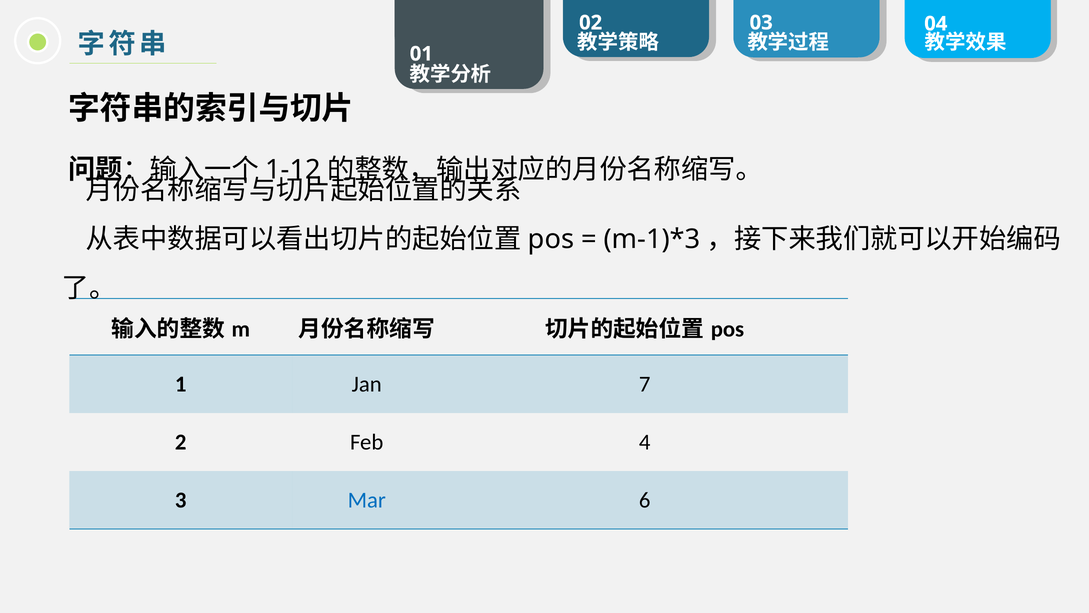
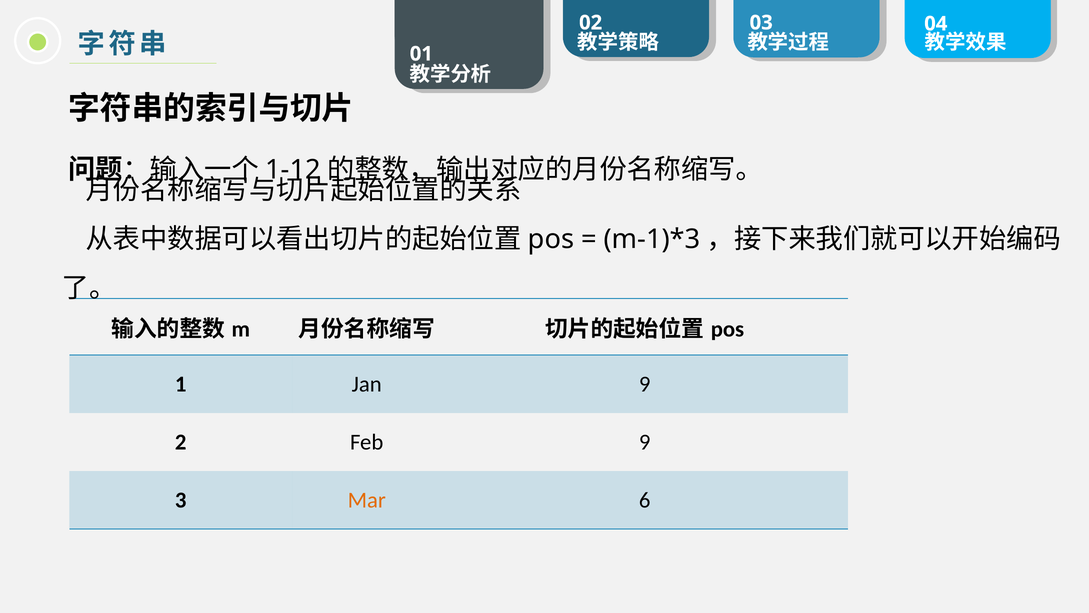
Jan 7: 7 -> 9 (645, 384)
Feb 4: 4 -> 9 (645, 442)
Mar colour: blue -> orange (367, 500)
